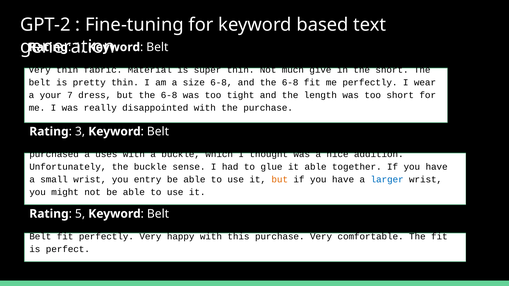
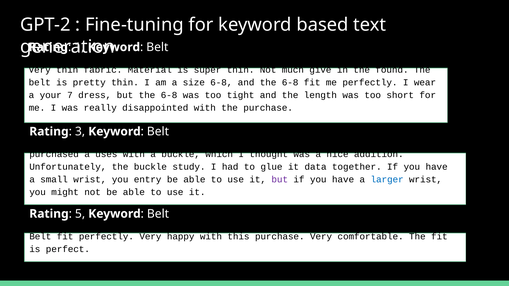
the short: short -> found (392, 70)
sense: sense -> study (189, 167)
it able: able -> data (316, 167)
but colour: orange -> purple (280, 180)
